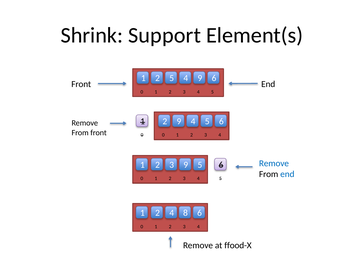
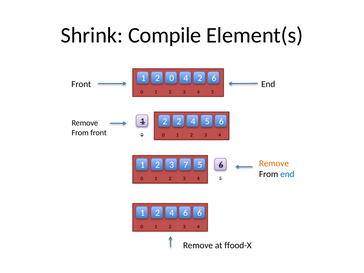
Support: Support -> Compile (165, 35)
2 5: 5 -> 0 (172, 78)
4 9: 9 -> 2 (200, 78)
2 9: 9 -> 2 (179, 121)
3 9: 9 -> 7 (186, 165)
Remove colour: blue -> orange (274, 163)
4 8: 8 -> 6 (185, 213)
